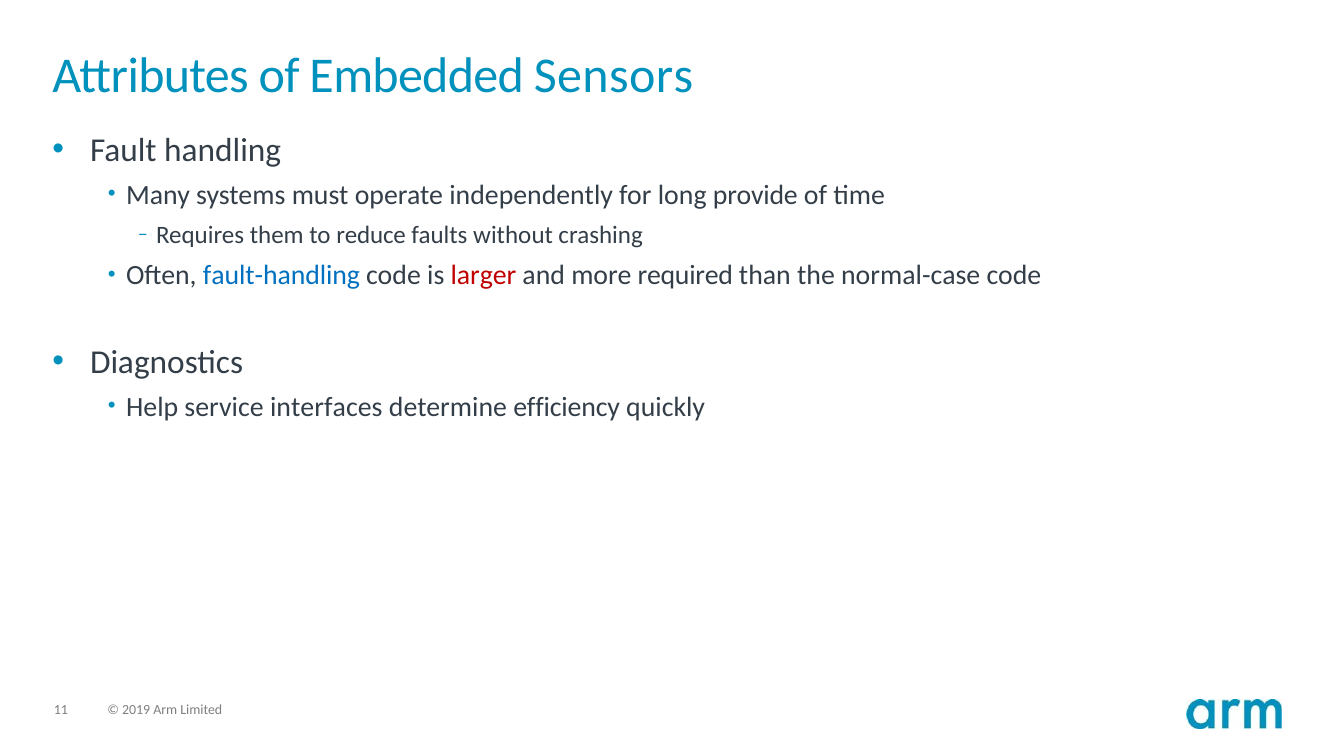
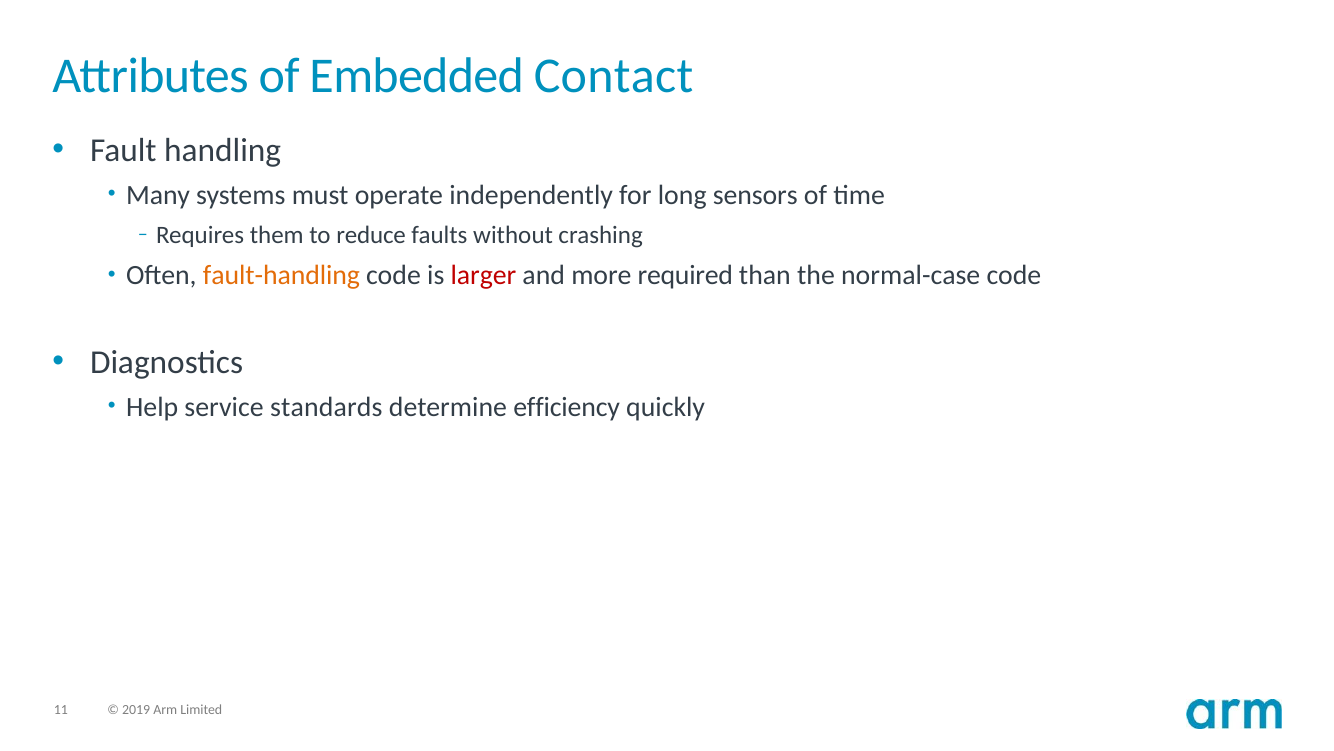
Sensors: Sensors -> Contact (614, 76)
provide: provide -> sensors (755, 195)
fault-handling colour: blue -> orange (281, 275)
interfaces: interfaces -> standards (326, 407)
